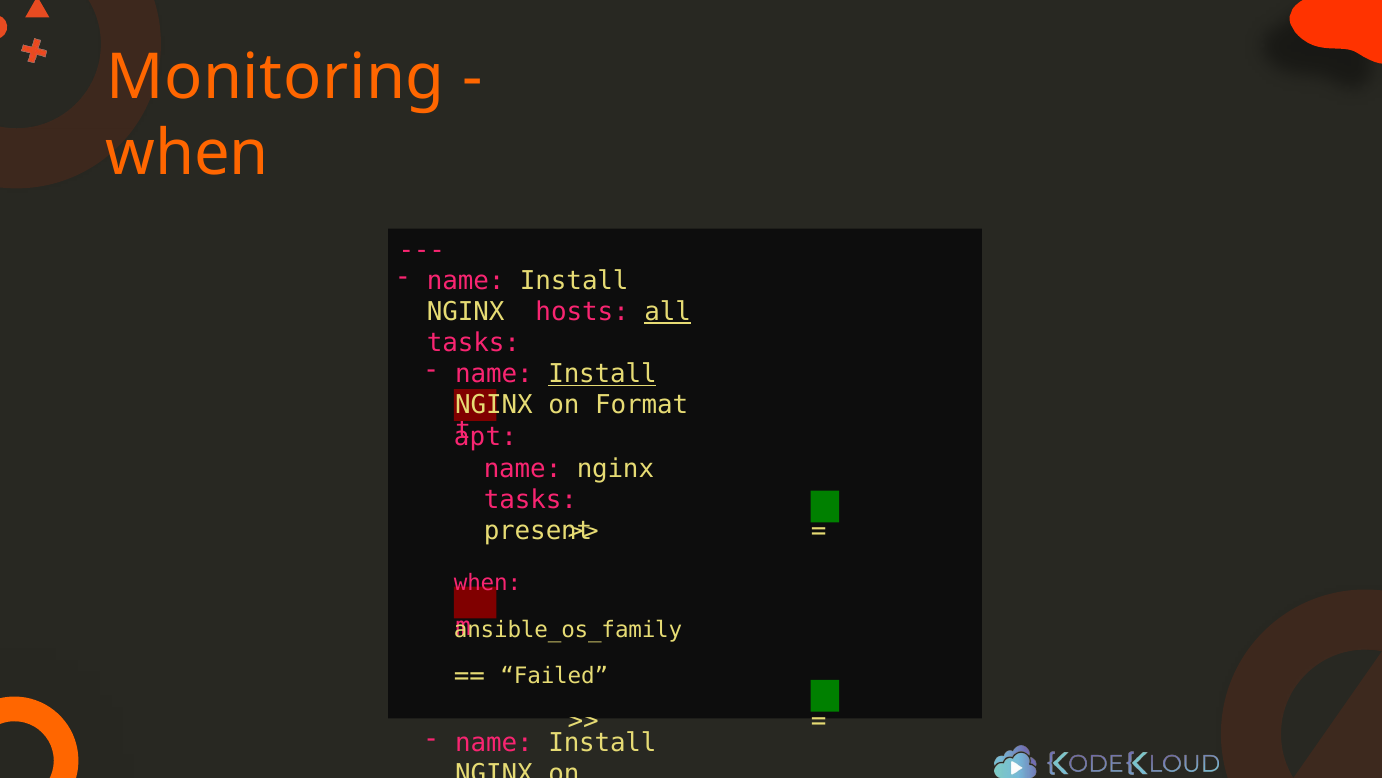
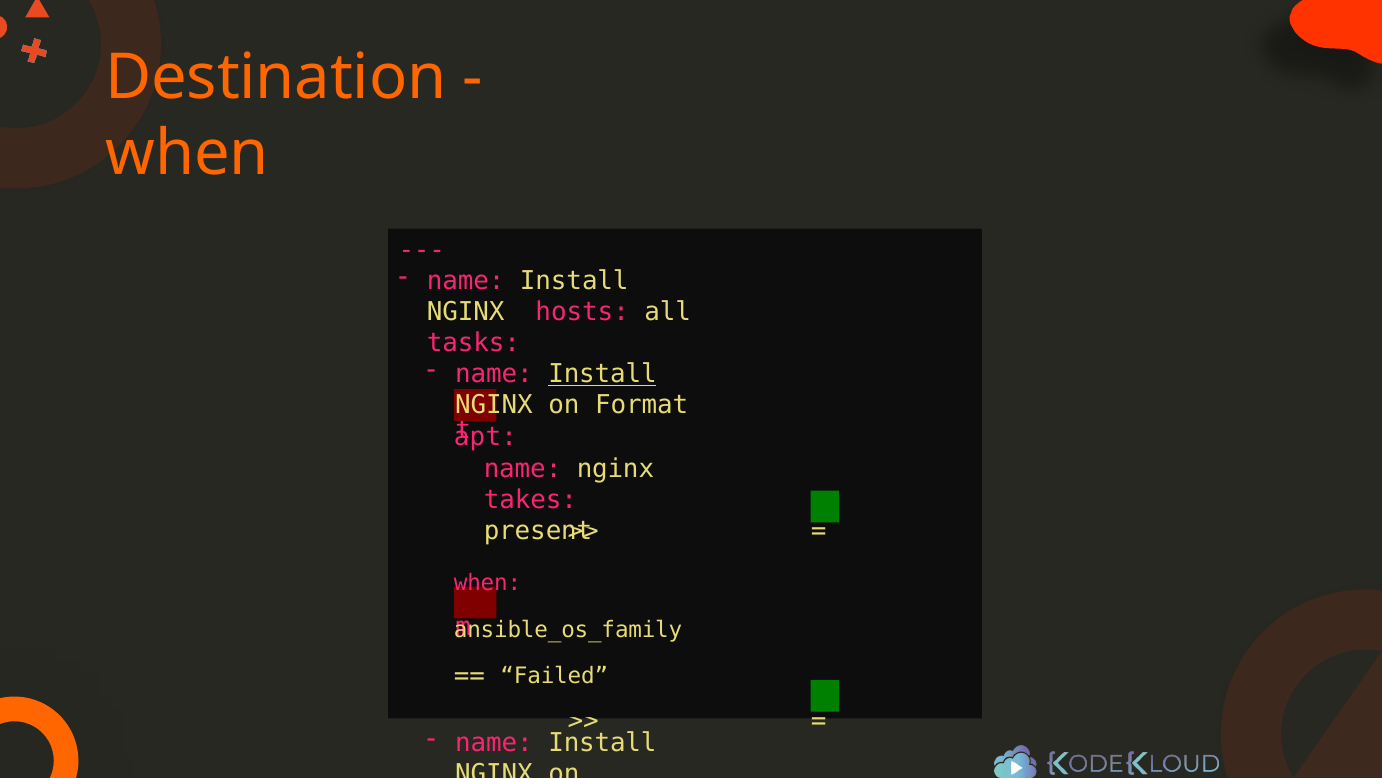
Monitoring: Monitoring -> Destination (276, 77)
all underline: present -> none (668, 312)
tasks: tasks -> takes (530, 499)
